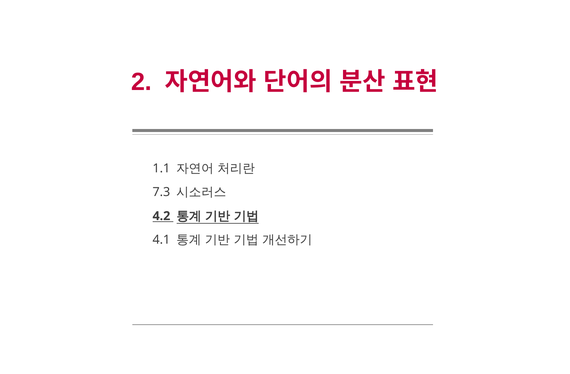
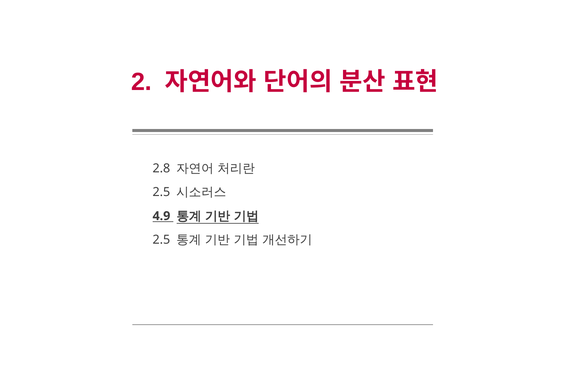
1.1: 1.1 -> 2.8 (161, 168)
7.3: 7.3 -> 2.5 (161, 192)
4.2: 4.2 -> 4.9 (161, 216)
4.1: 4.1 -> 2.5 (161, 240)
